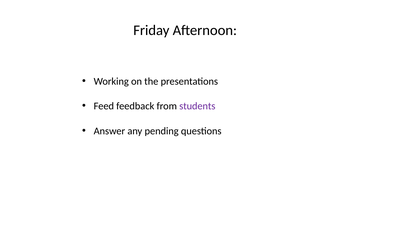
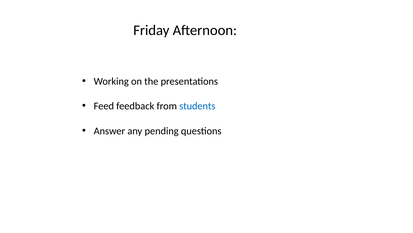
students colour: purple -> blue (197, 106)
